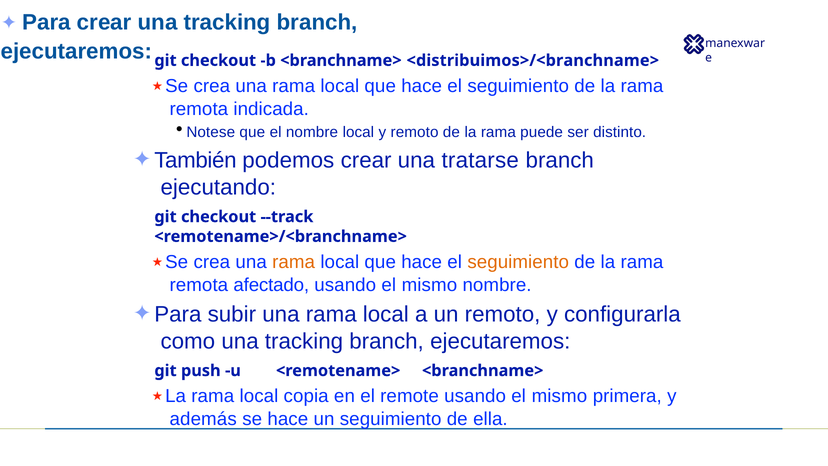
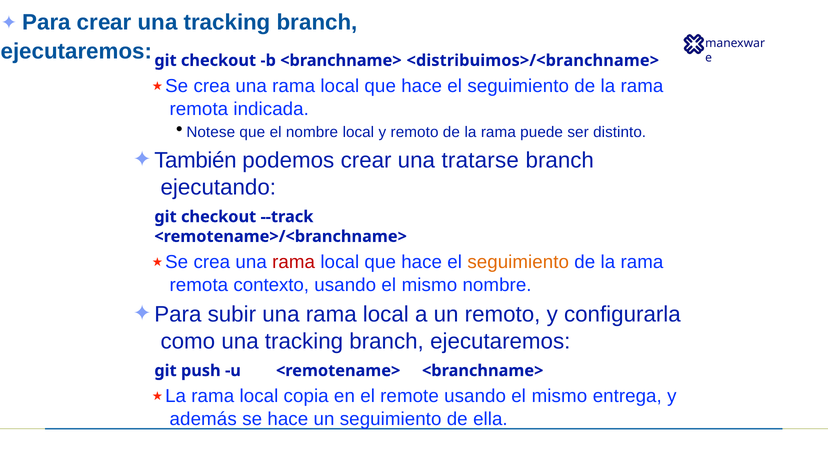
rama colour: orange -> red (294, 262)
afectado: afectado -> contexto (271, 285)
primera: primera -> entrega (627, 396)
